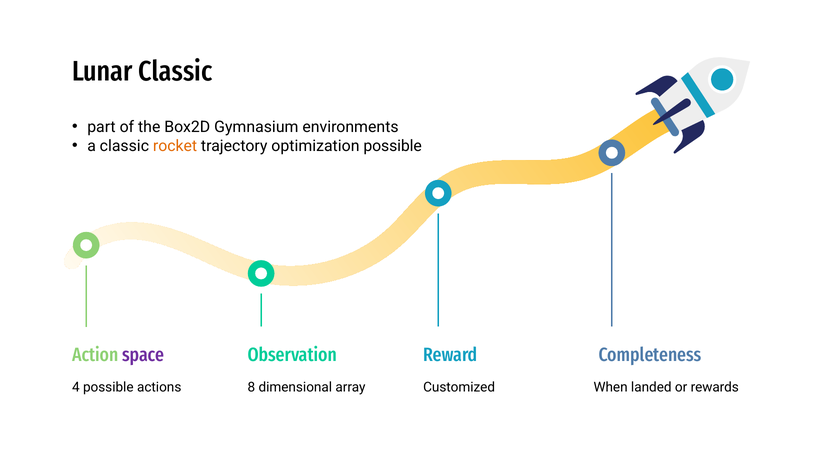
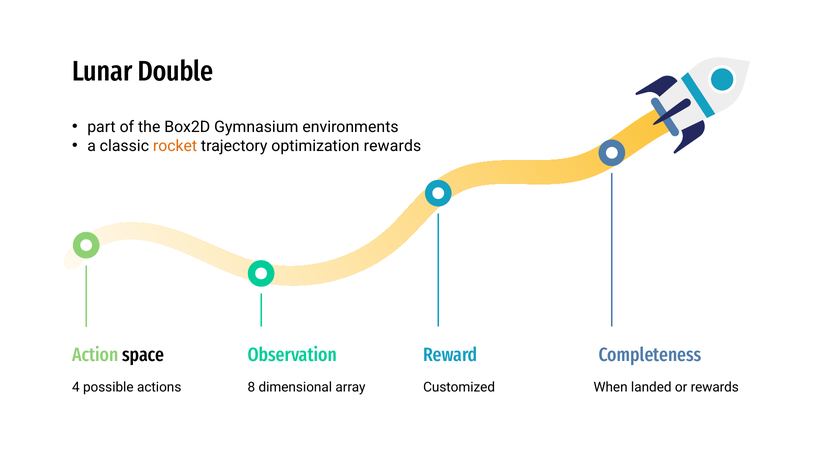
Lunar Classic: Classic -> Double (175, 71)
optimization possible: possible -> rewards (392, 146)
space colour: purple -> black (143, 355)
